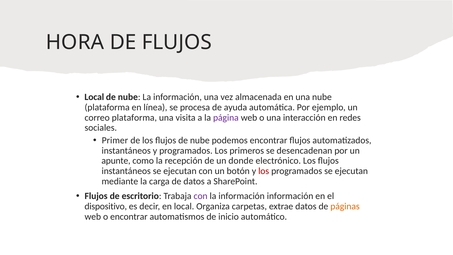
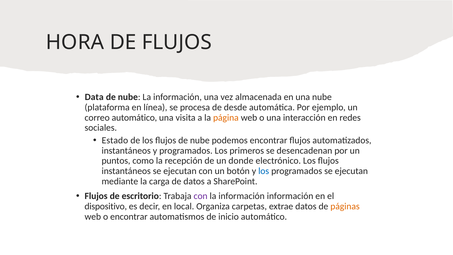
Local: Local -> Data (94, 97)
ayuda: ayuda -> desde (235, 107)
correo plataforma: plataforma -> automático (134, 118)
página colour: purple -> orange (226, 118)
Primer: Primer -> Estado (115, 140)
apunte: apunte -> puntos (116, 161)
los colour: red -> blue (264, 171)
